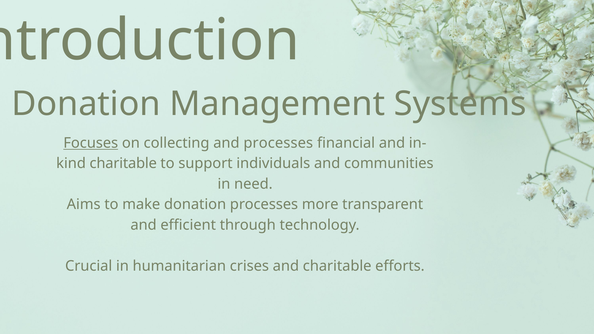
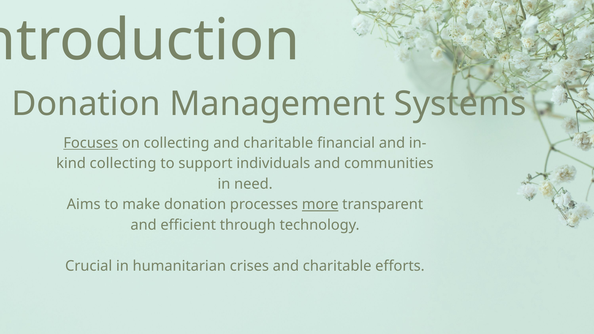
collecting and processes: processes -> charitable (278, 143)
charitable: charitable -> collecting (123, 164)
more underline: none -> present (320, 205)
